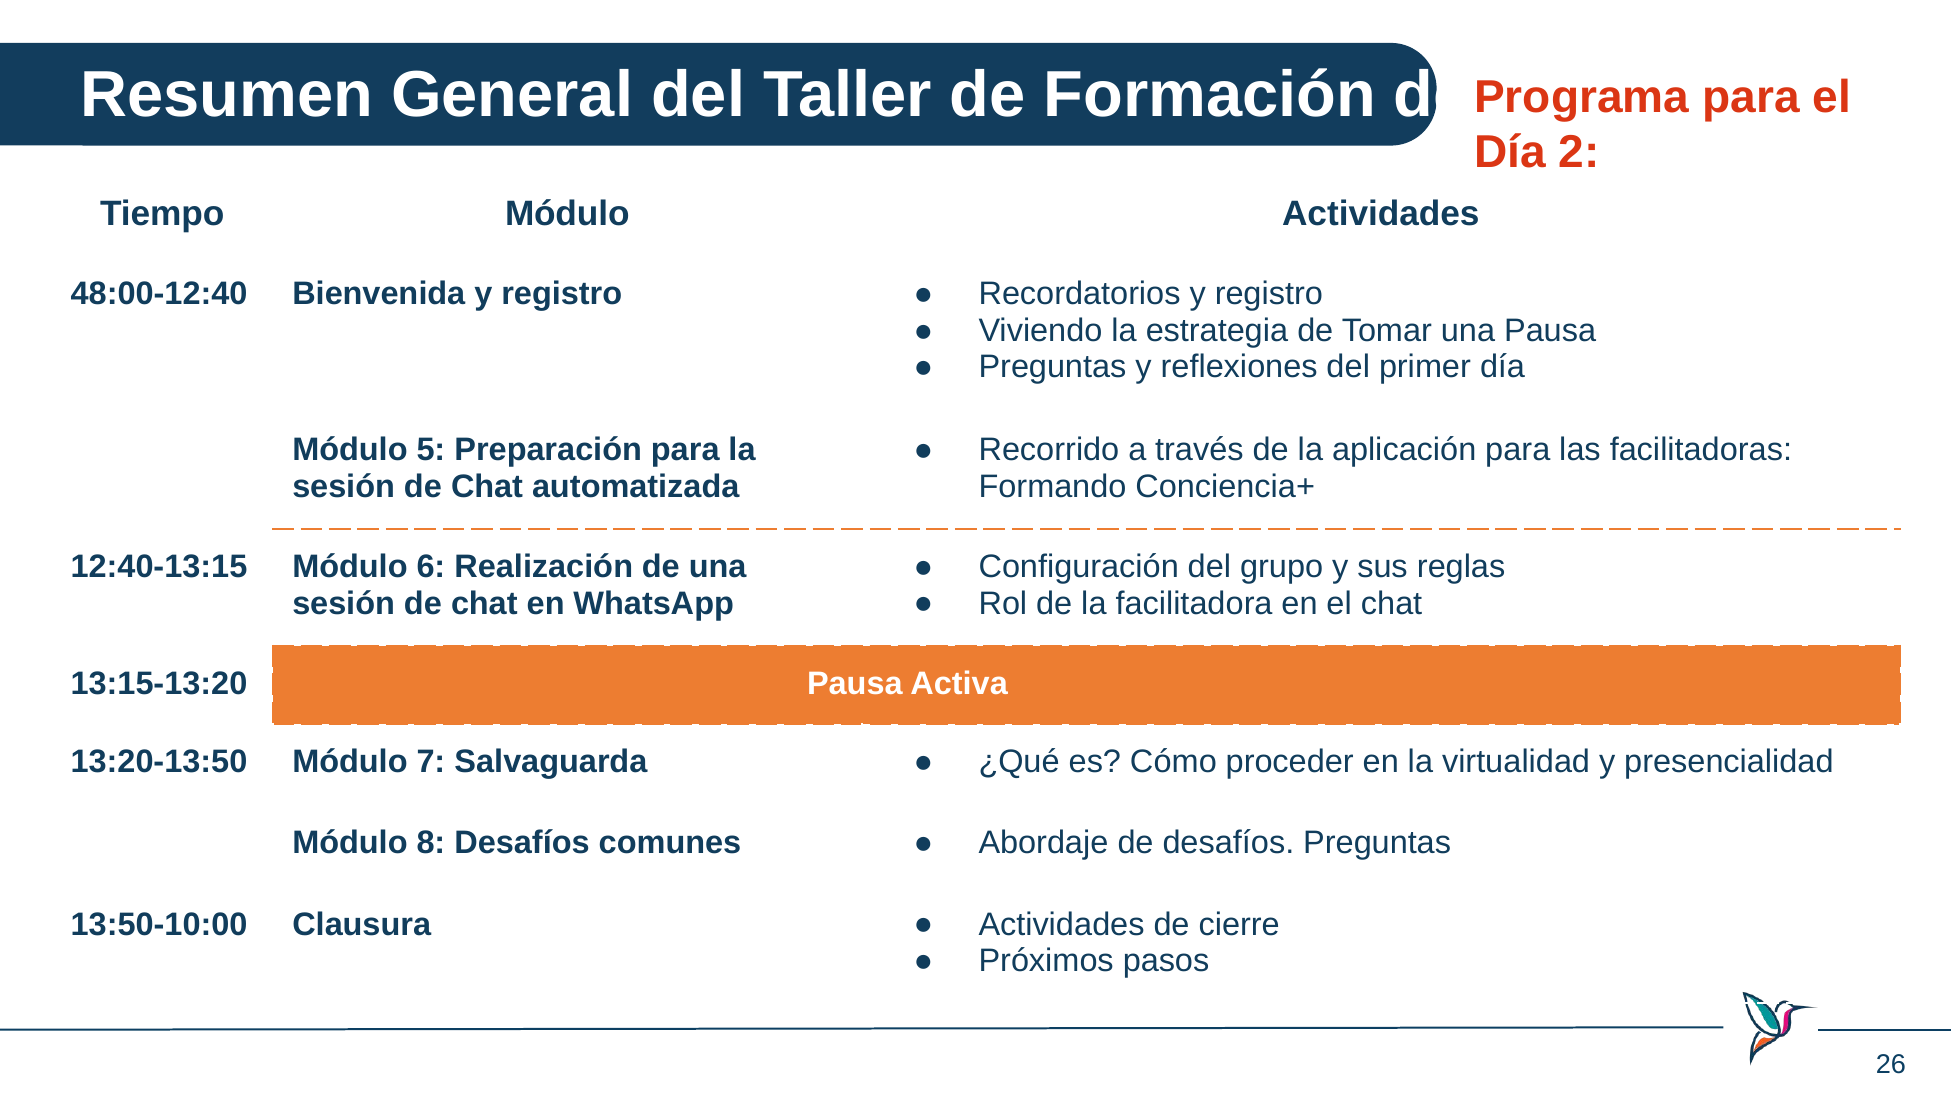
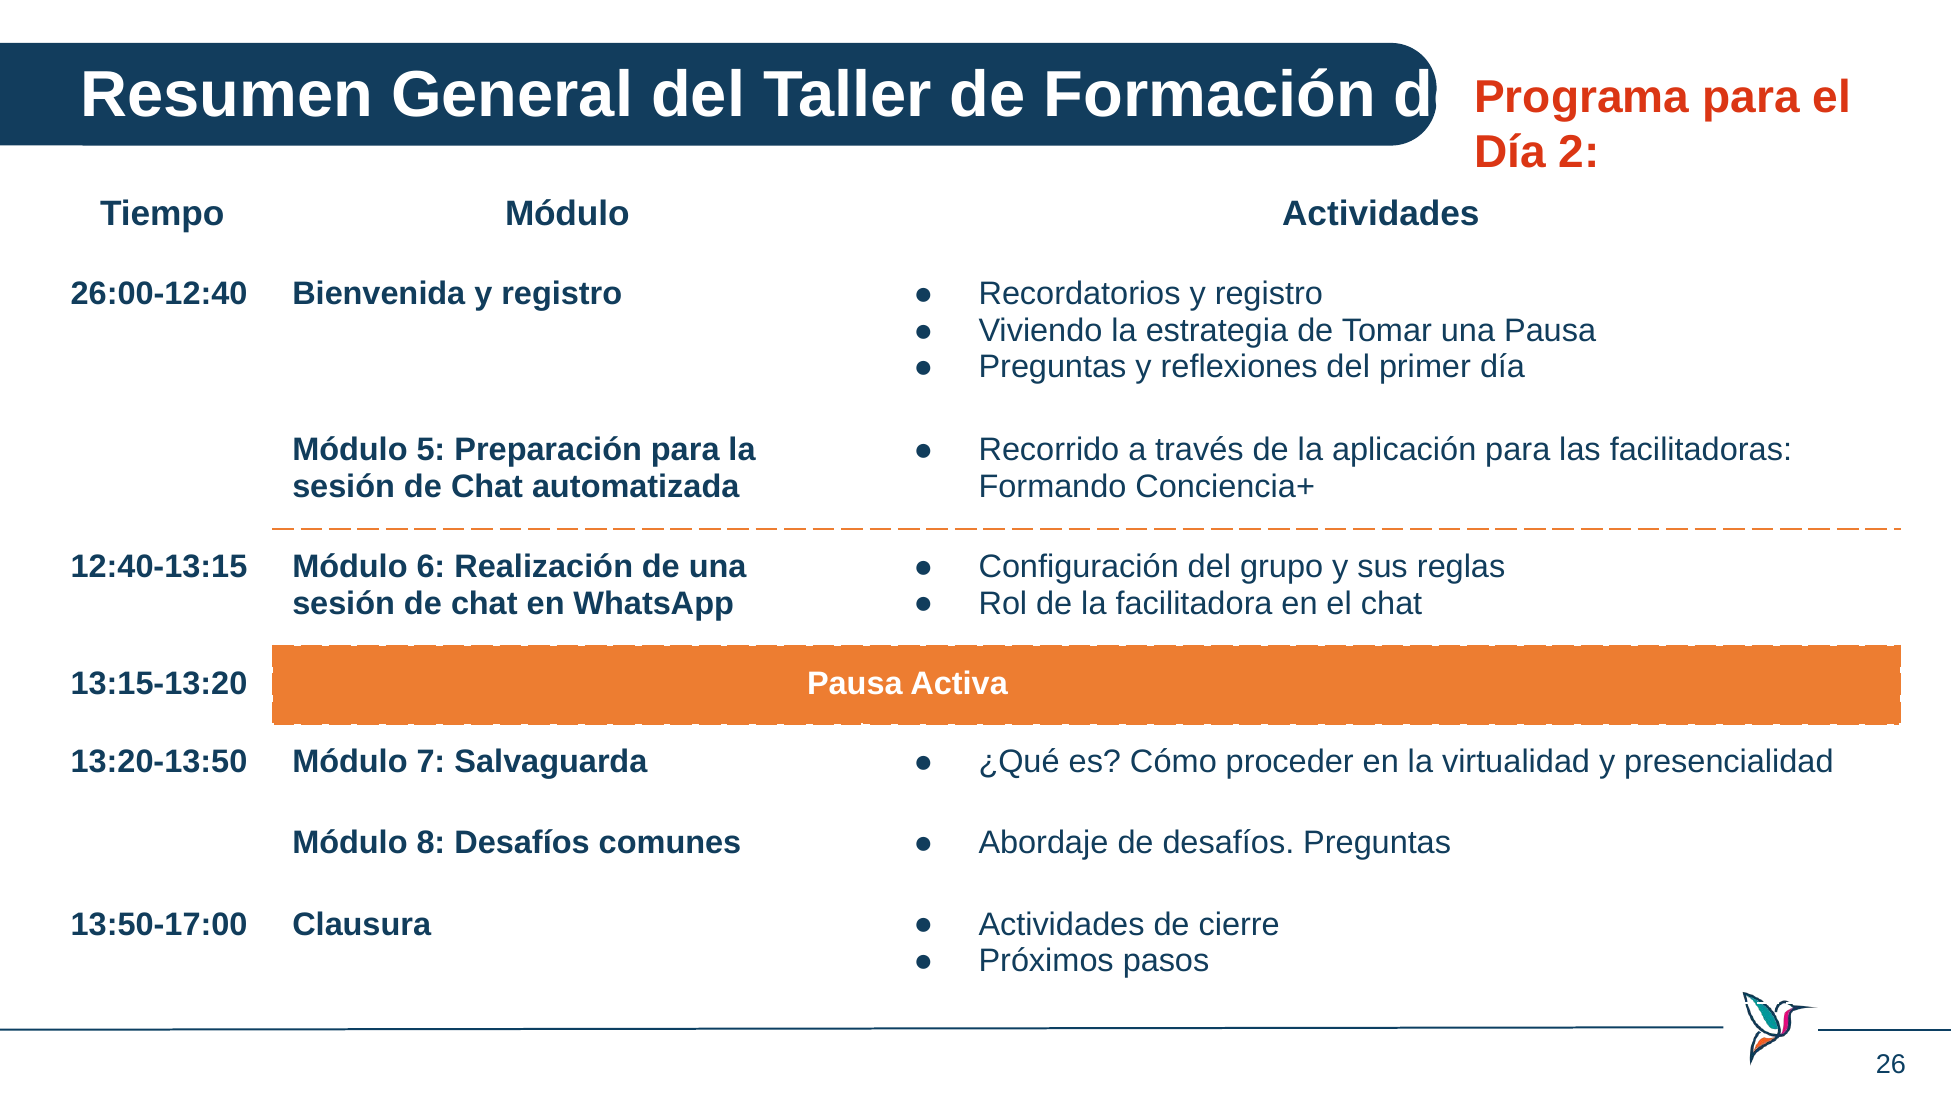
48:00-12:40: 48:00-12:40 -> 26:00-12:40 (159, 294)
13:50-10:00: 13:50-10:00 -> 13:50-17:00 (159, 925)
